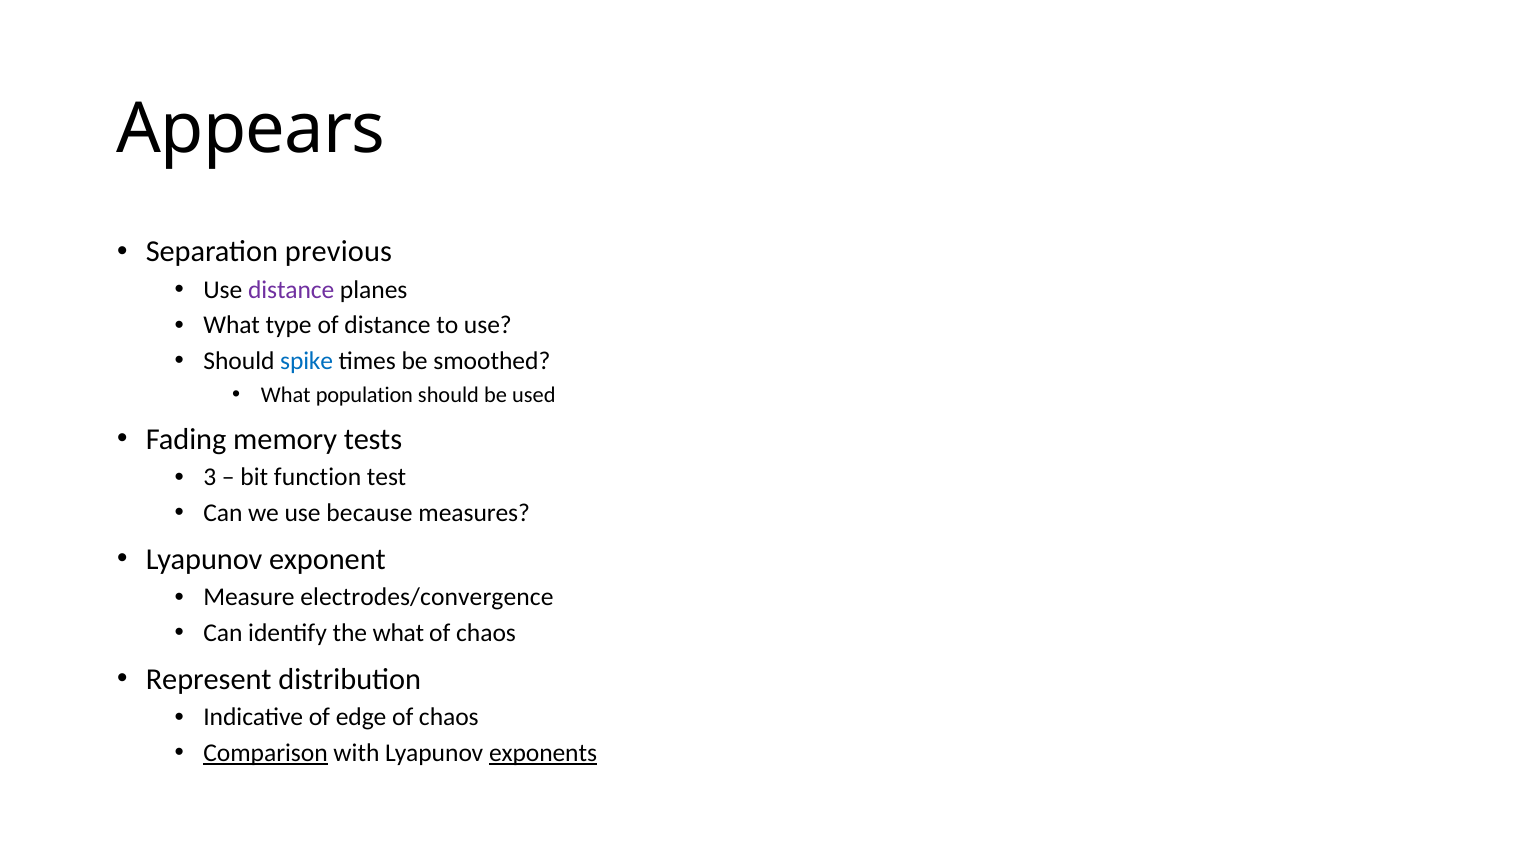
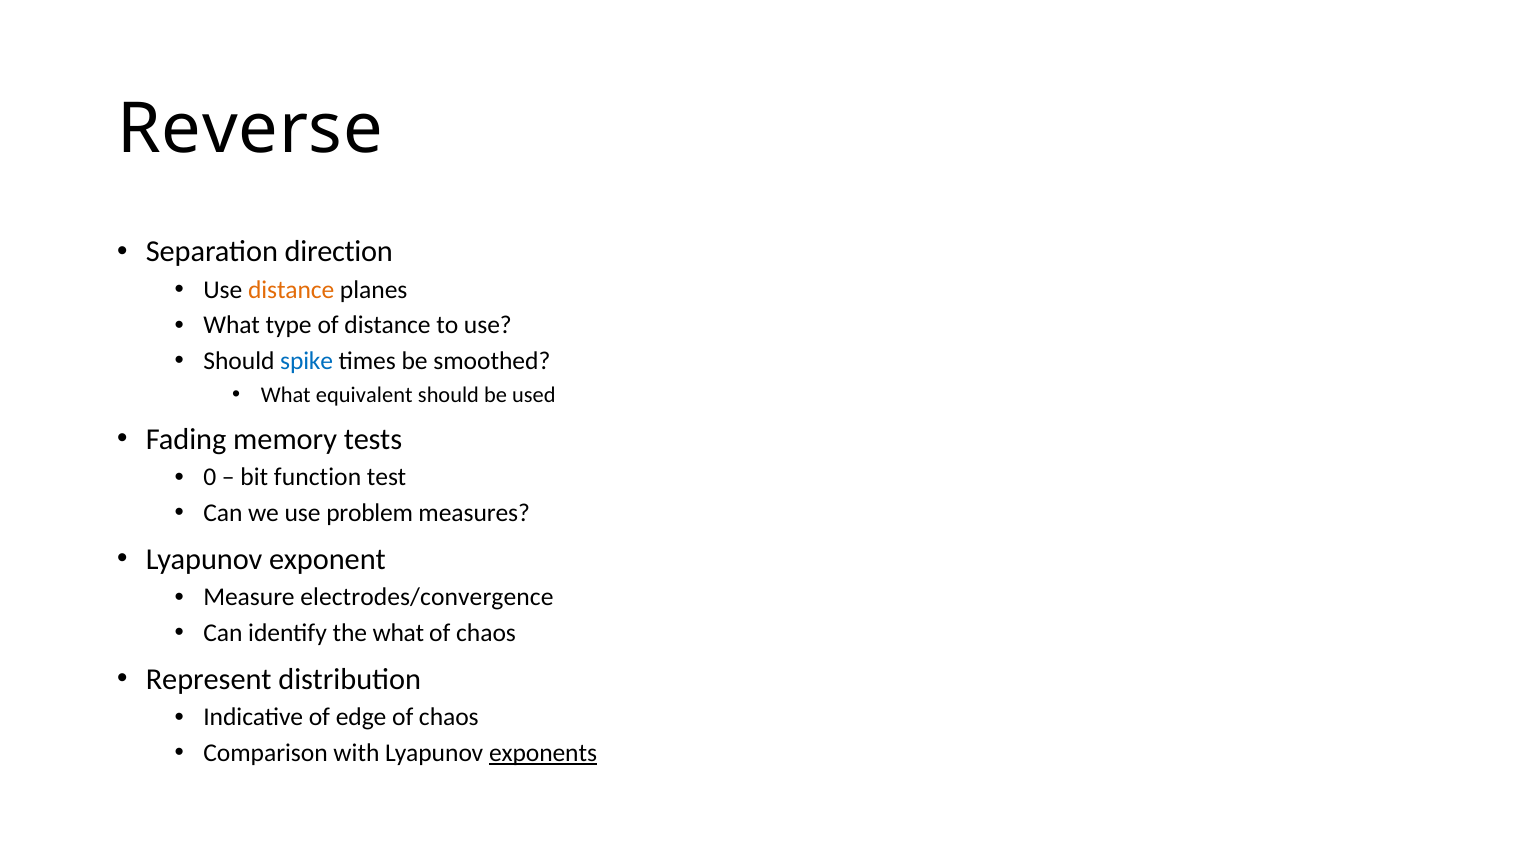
Appears: Appears -> Reverse (250, 129)
previous: previous -> direction (339, 252)
distance colour: purple -> orange (291, 290)
population: population -> equivalent (364, 395)
3: 3 -> 0 (210, 478)
because: because -> problem (370, 513)
Comparison underline: present -> none (266, 753)
